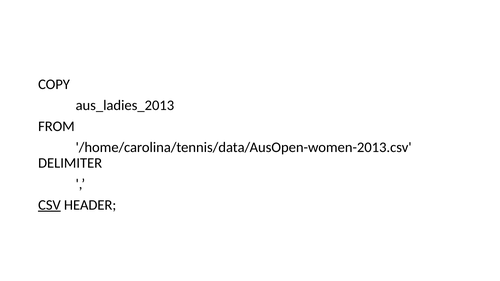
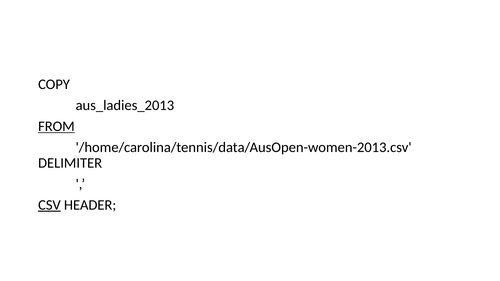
FROM underline: none -> present (56, 126)
